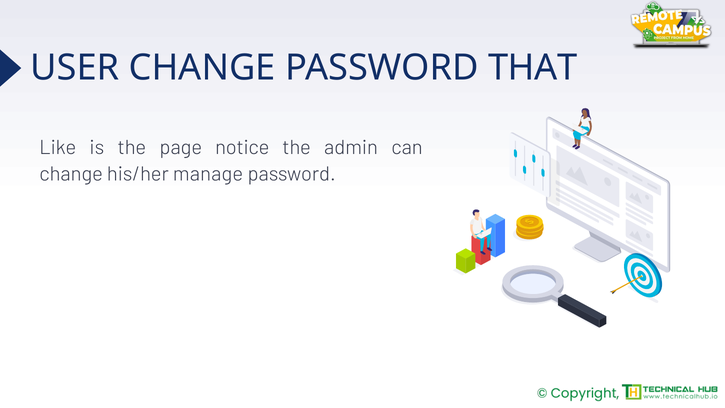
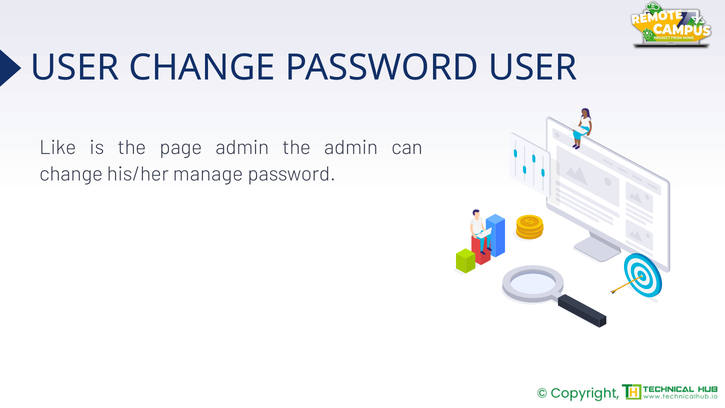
CHANGE PASSWORD THAT: THAT -> USER (533, 68)
page notice: notice -> admin (242, 148)
